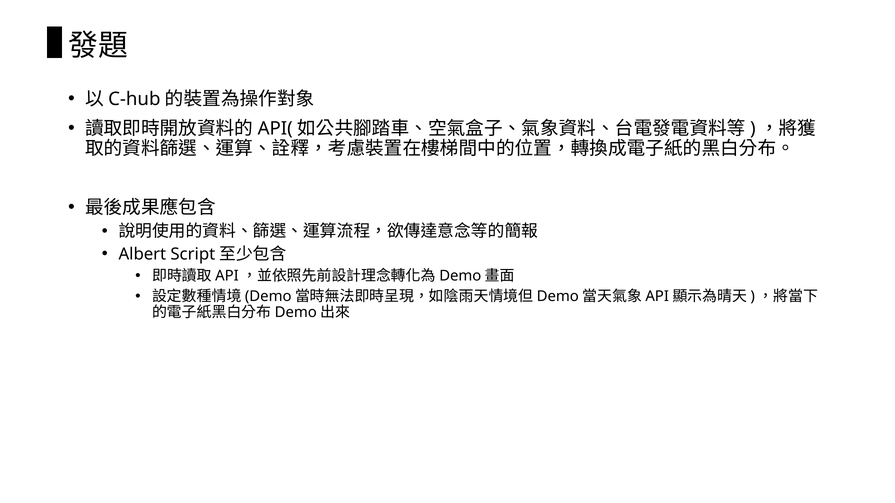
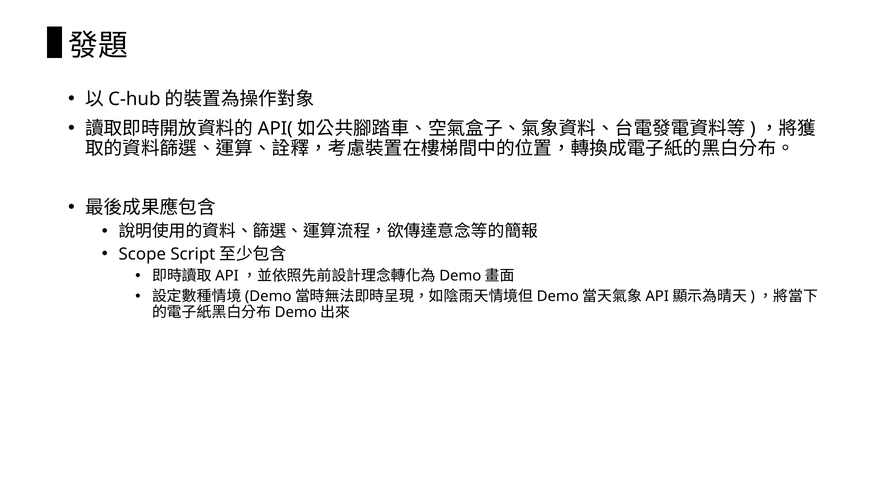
Albert: Albert -> Scope (142, 254)
